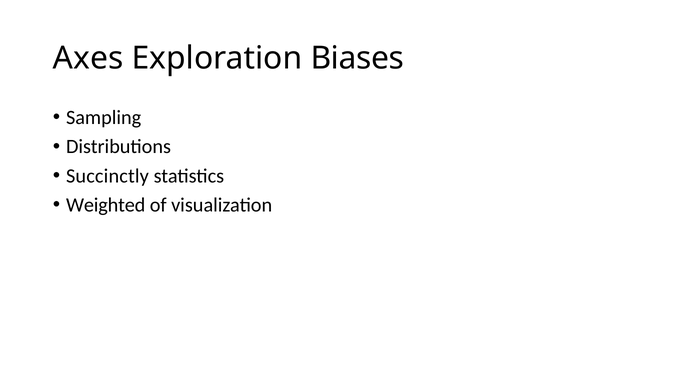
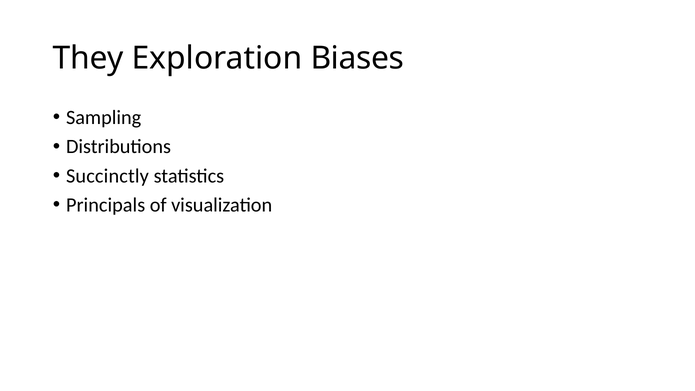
Axes: Axes -> They (88, 58)
Weighted: Weighted -> Principals (106, 205)
